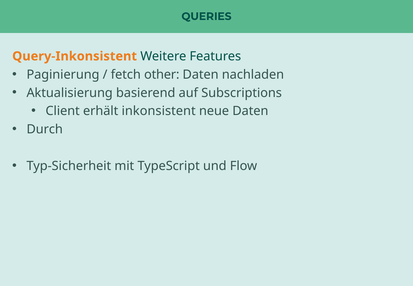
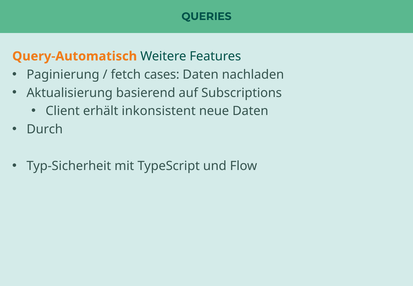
Query-Inkonsistent: Query-Inkonsistent -> Query-Automatisch (75, 56)
other: other -> cases (162, 75)
